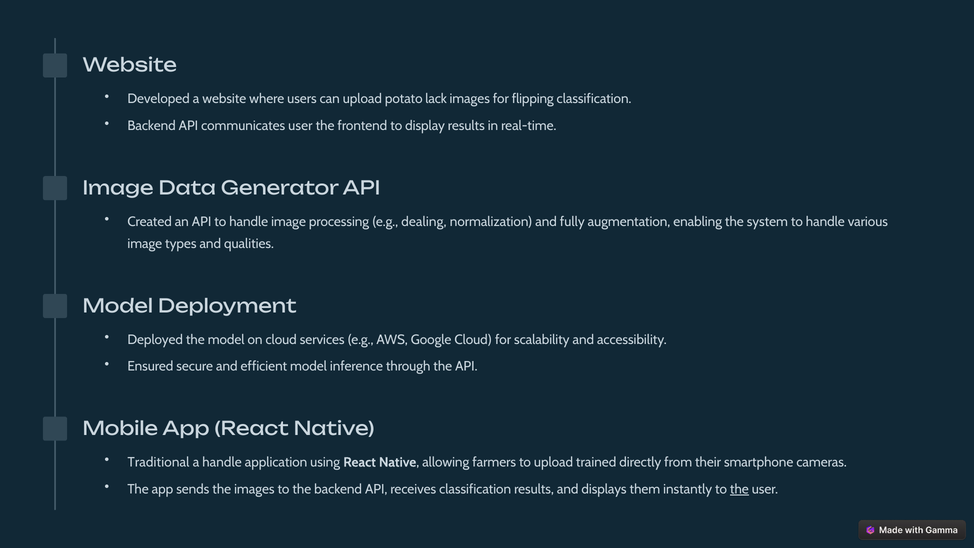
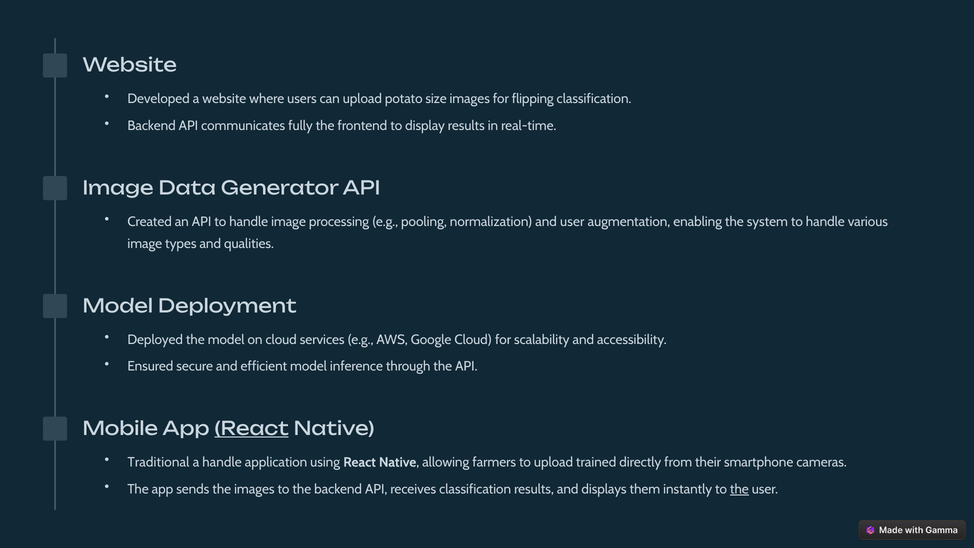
lack: lack -> size (436, 99)
communicates user: user -> fully (300, 126)
dealing: dealing -> pooling (424, 222)
and fully: fully -> user (572, 222)
React underline: none -> present (252, 429)
